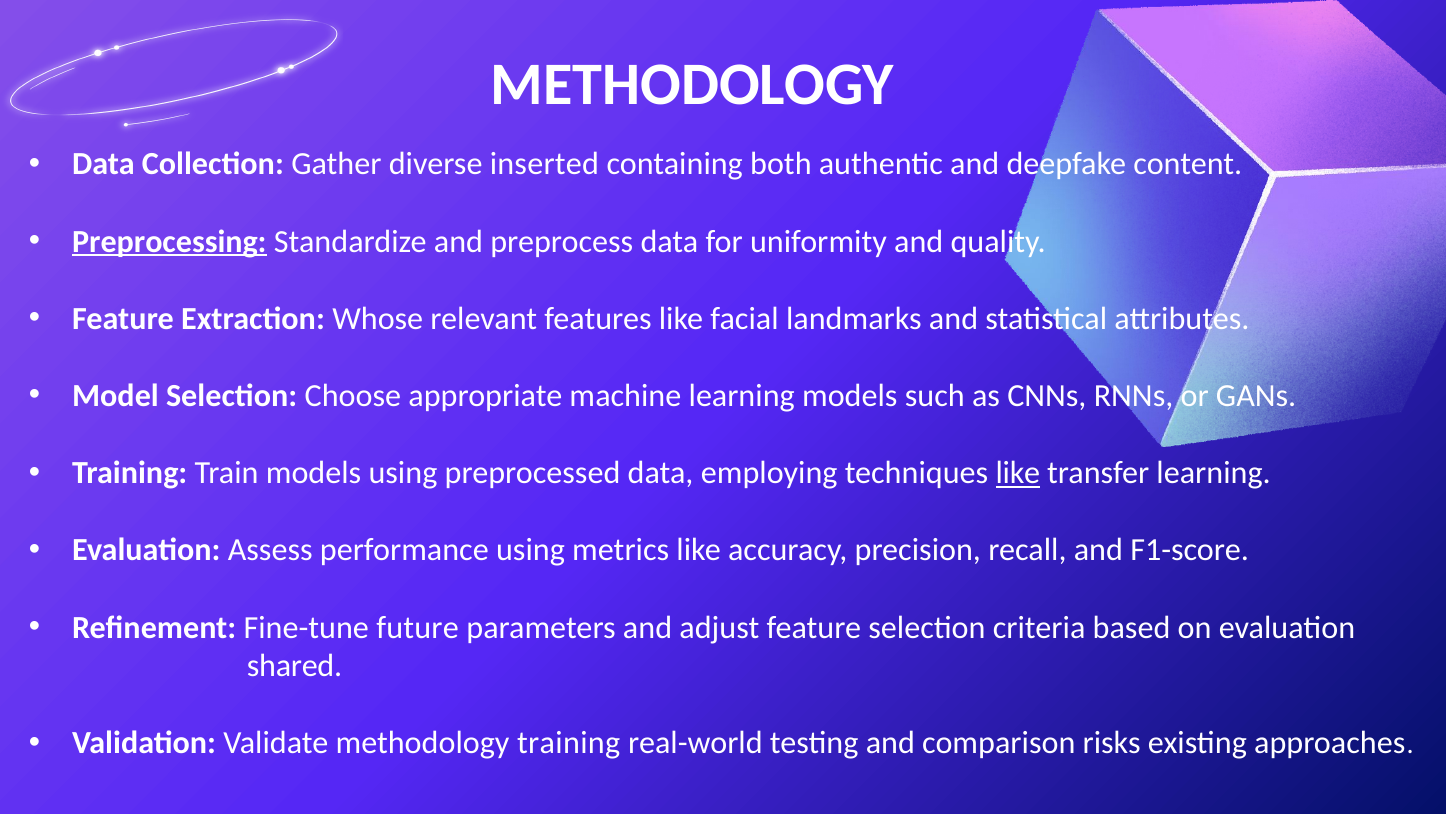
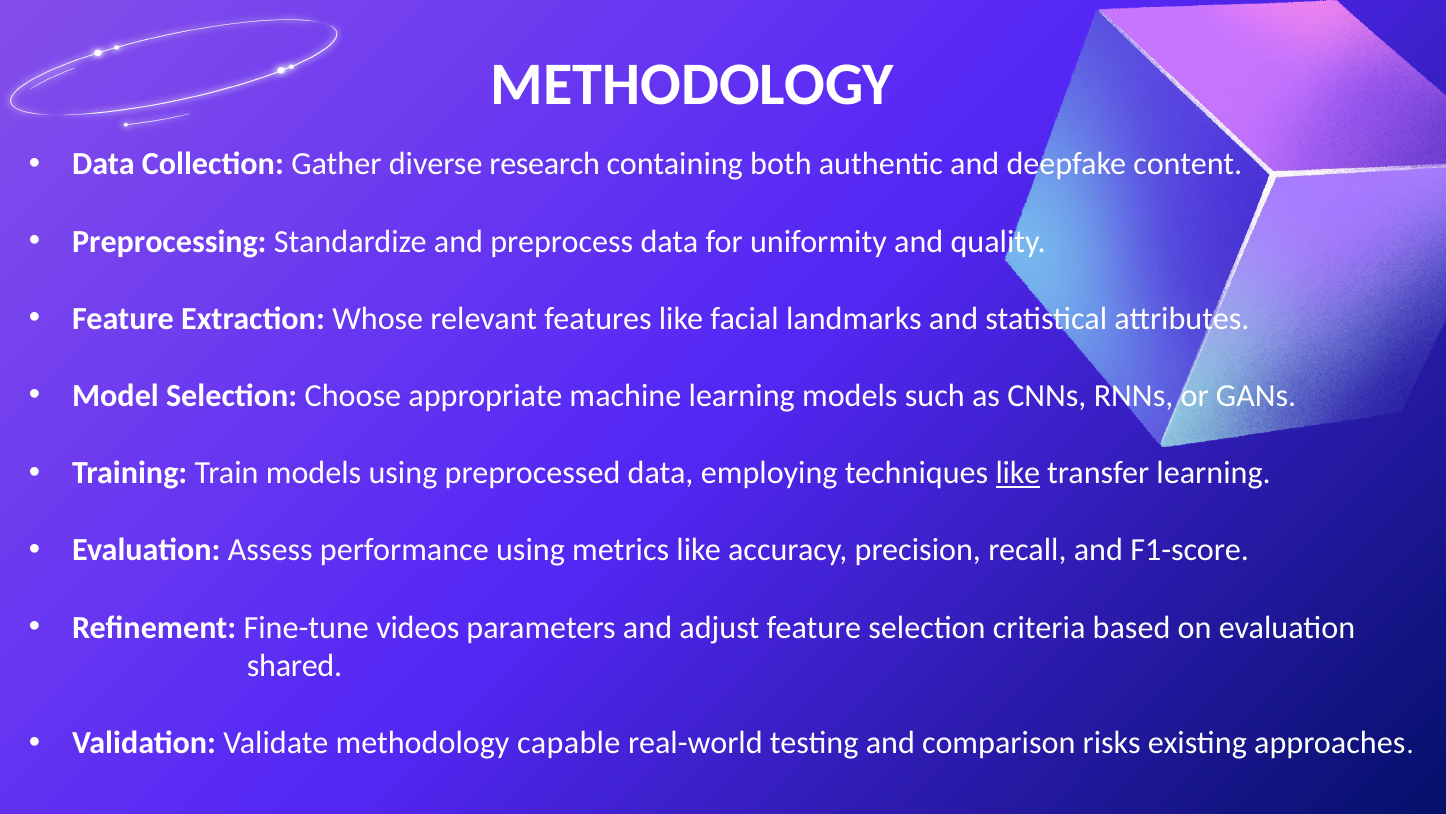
inserted: inserted -> research (545, 164)
Preprocessing underline: present -> none (169, 241)
future: future -> videos (418, 627)
methodology training: training -> capable (569, 743)
